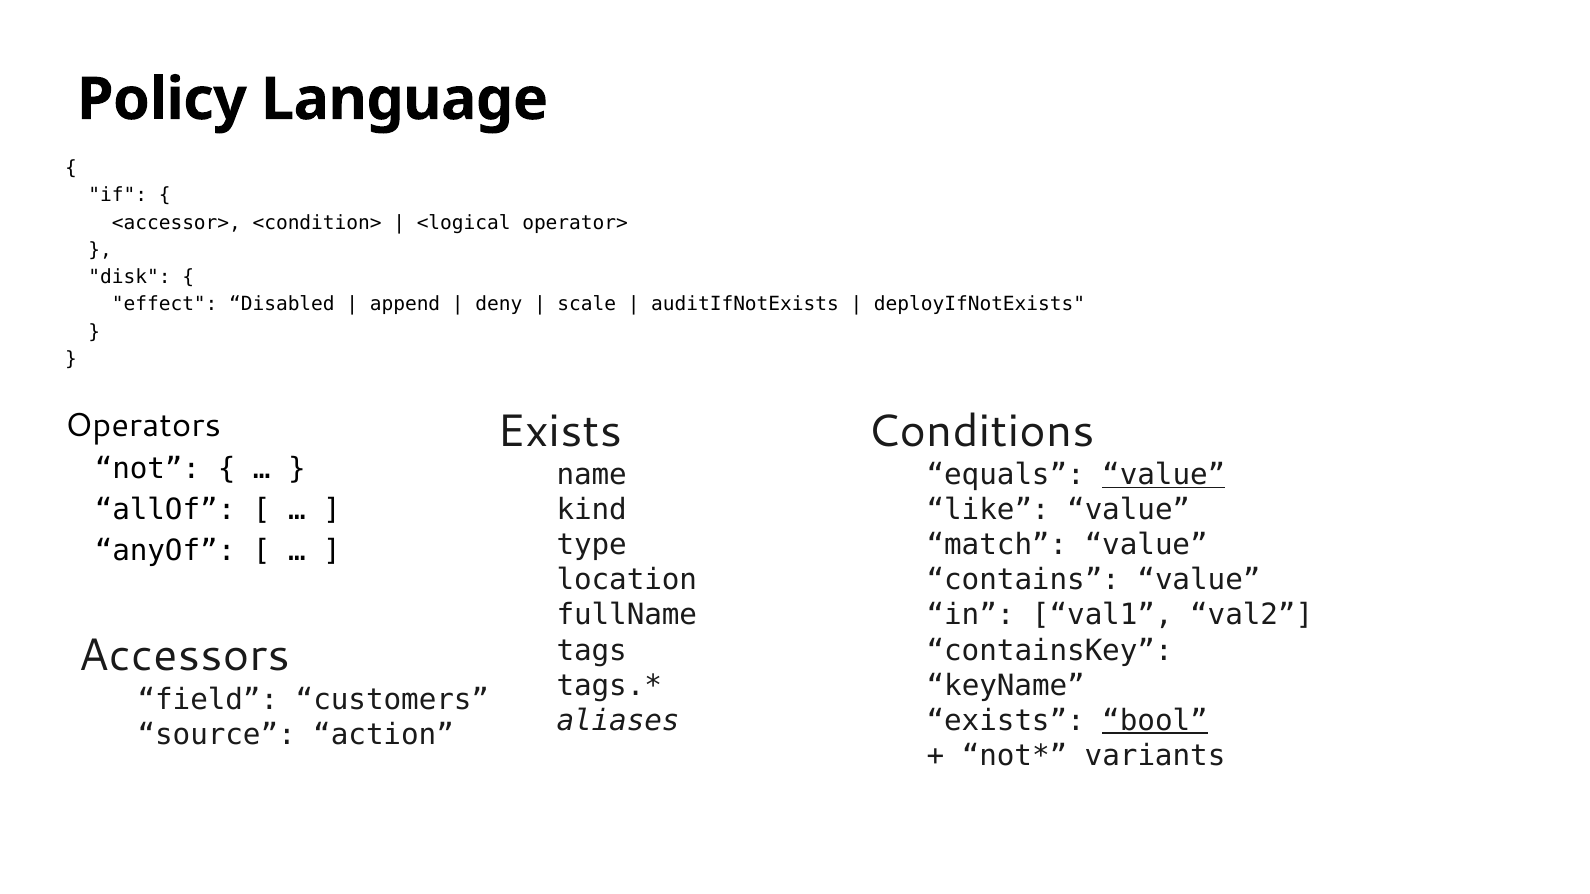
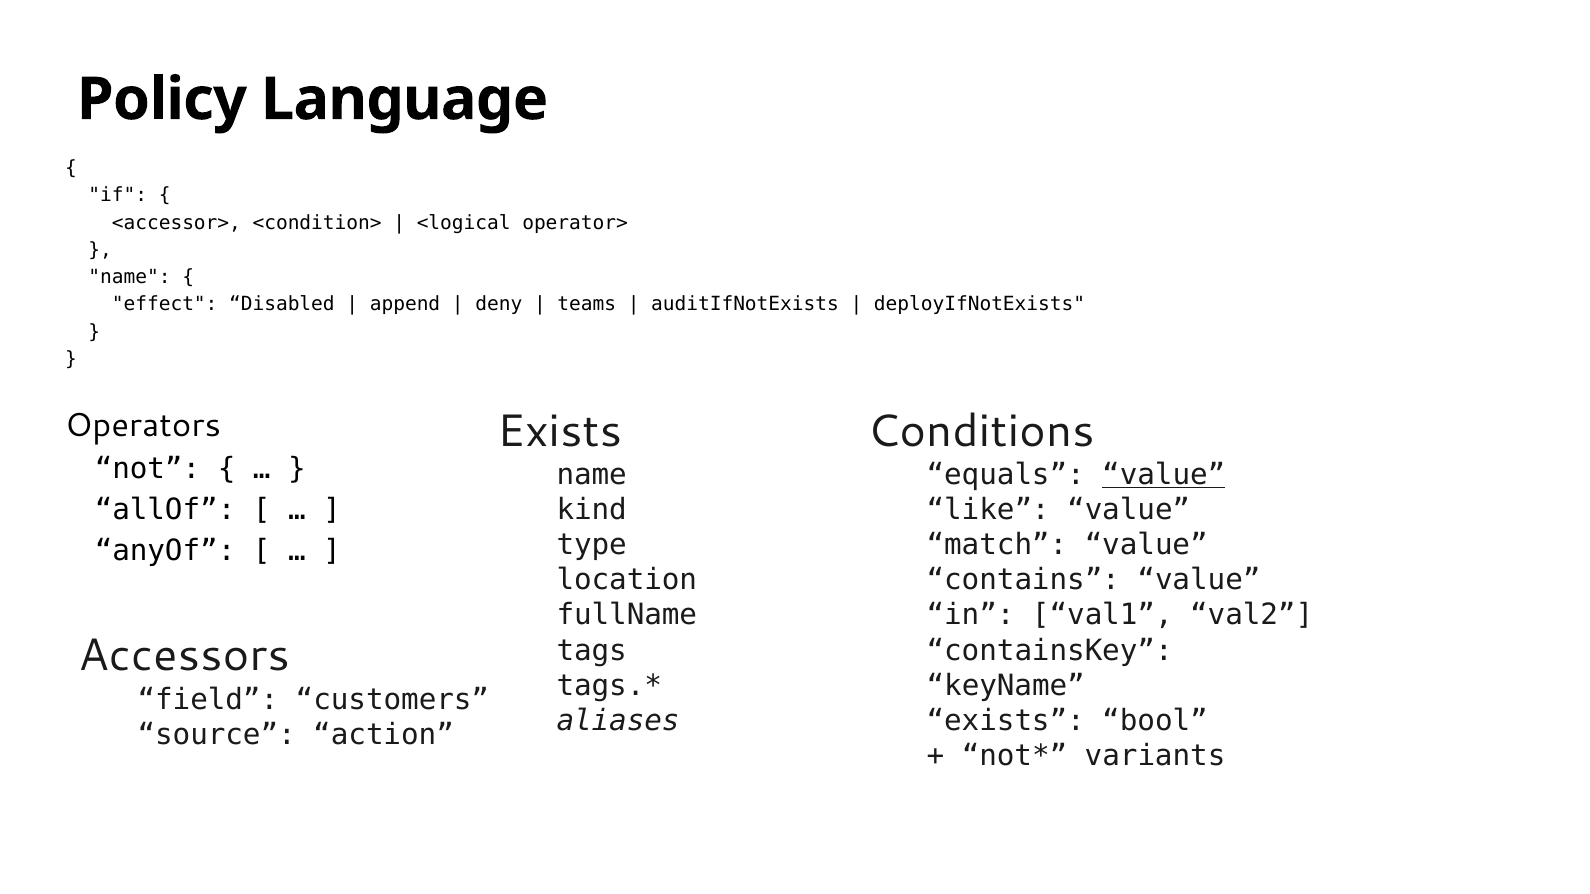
disk: disk -> name (130, 277)
scale: scale -> teams (587, 305)
bool underline: present -> none (1155, 721)
